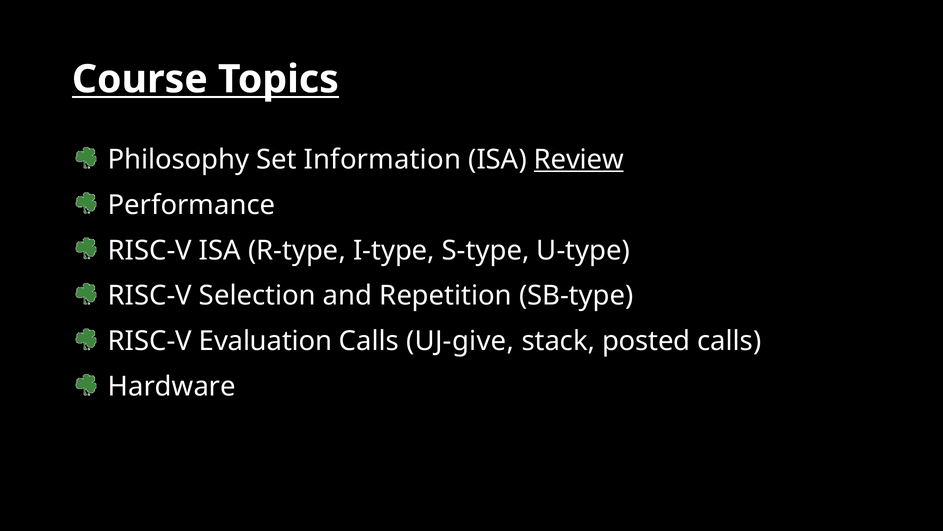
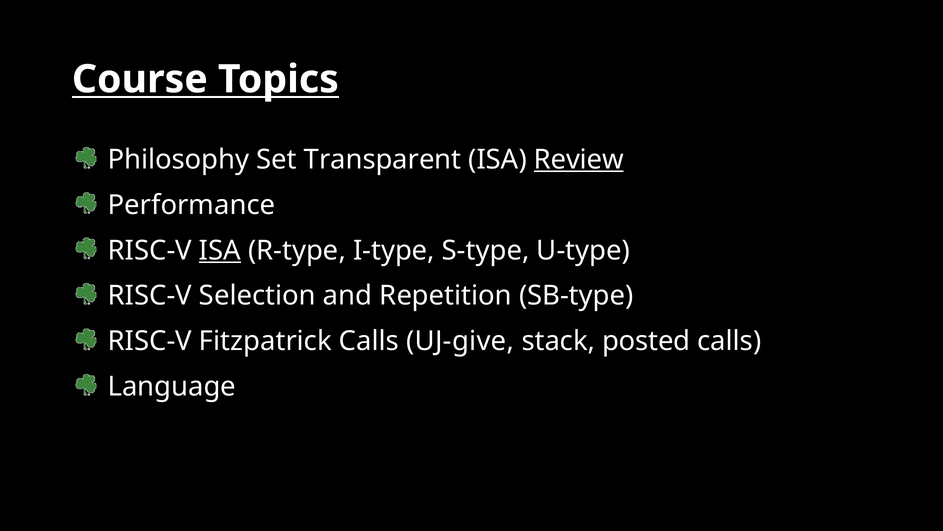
Information: Information -> Transparent (383, 159)
ISA underline: none -> present (220, 250)
Evaluation: Evaluation -> Fitzpatrick (265, 341)
Hardware: Hardware -> Language (172, 386)
